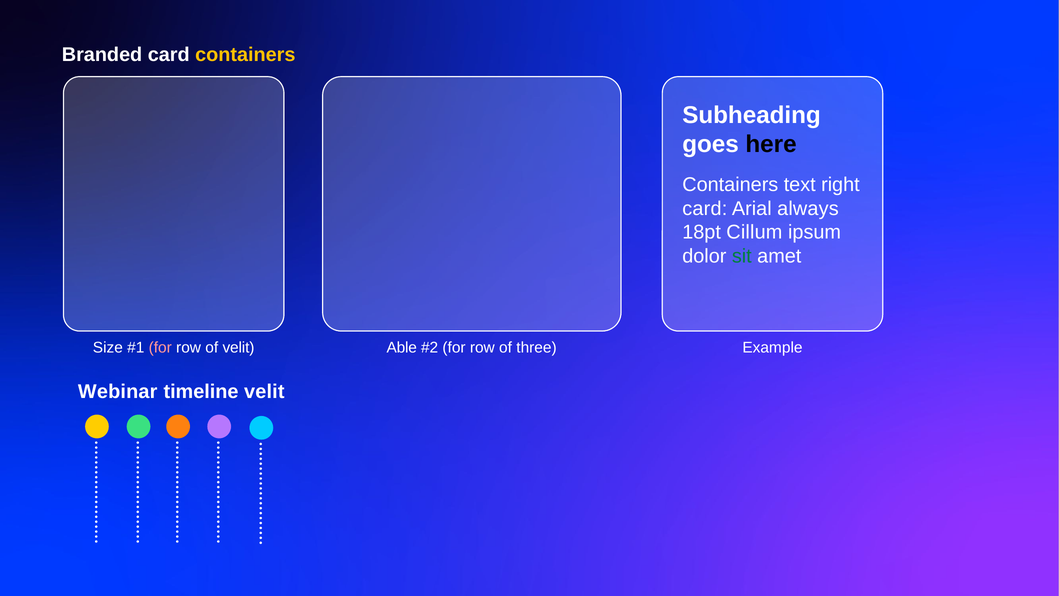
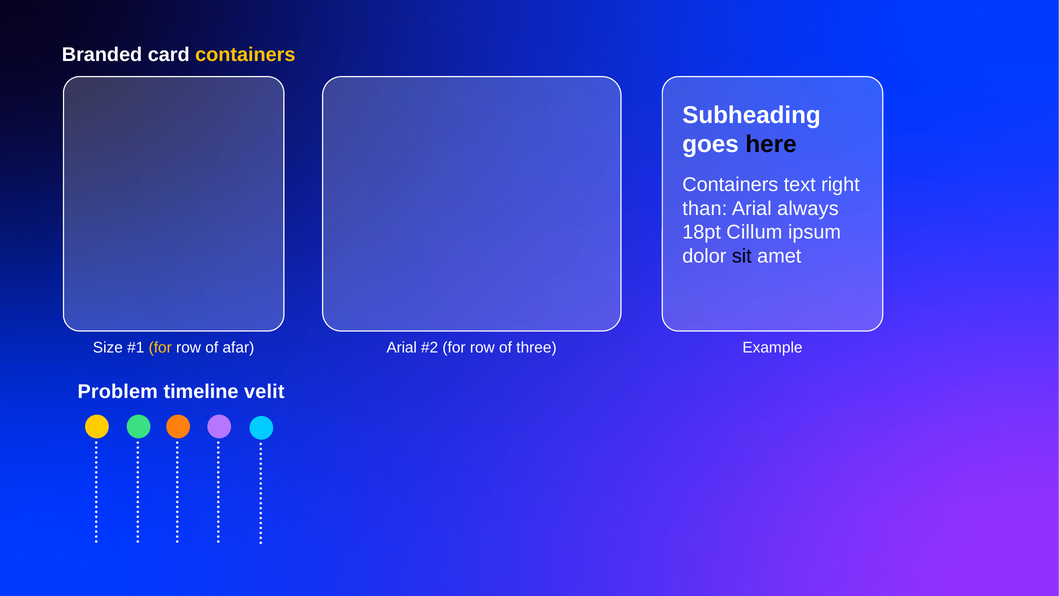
card: card -> than (705, 208)
sit colour: green -> black (742, 256)
for colour: pink -> yellow (160, 347)
of velit: velit -> afar (238, 347)
Able: Able -> Arial (402, 347)
Webinar: Webinar -> Problem (118, 392)
